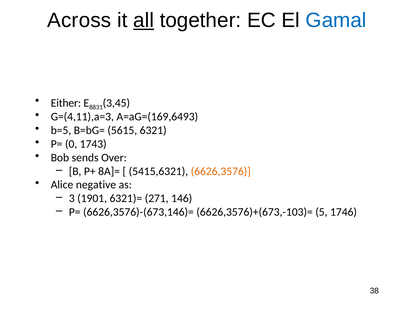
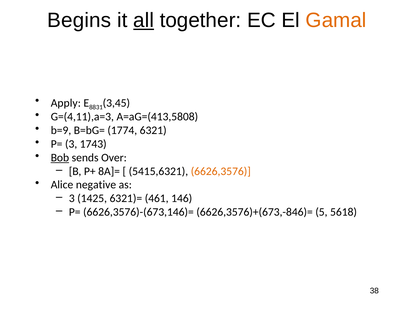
Across: Across -> Begins (79, 20)
Gamal colour: blue -> orange (336, 20)
Either: Either -> Apply (66, 103)
A=aG=(169,6493: A=aG=(169,6493 -> A=aG=(413,5808 (157, 117)
b=5: b=5 -> b=9 (61, 130)
5615: 5615 -> 1774 (122, 130)
P= 0: 0 -> 3 (71, 144)
Bob underline: none -> present (60, 157)
1901: 1901 -> 1425 (92, 198)
271: 271 -> 461 (157, 198)
6626,3576)+(673,-103)=: 6626,3576)+(673,-103)= -> 6626,3576)+(673,-846)= (255, 212)
1746: 1746 -> 5618 (344, 212)
